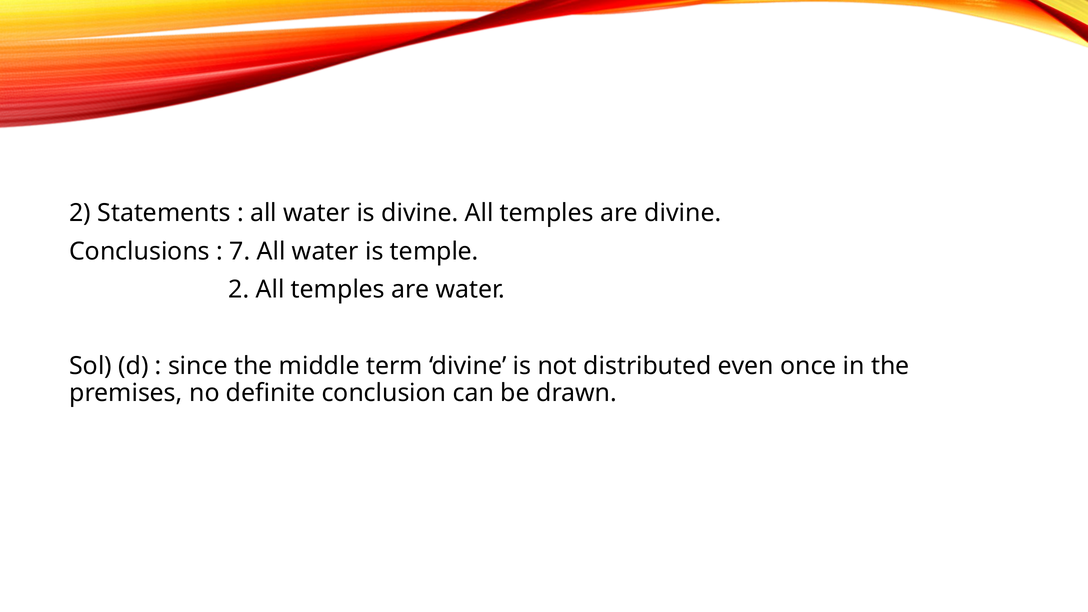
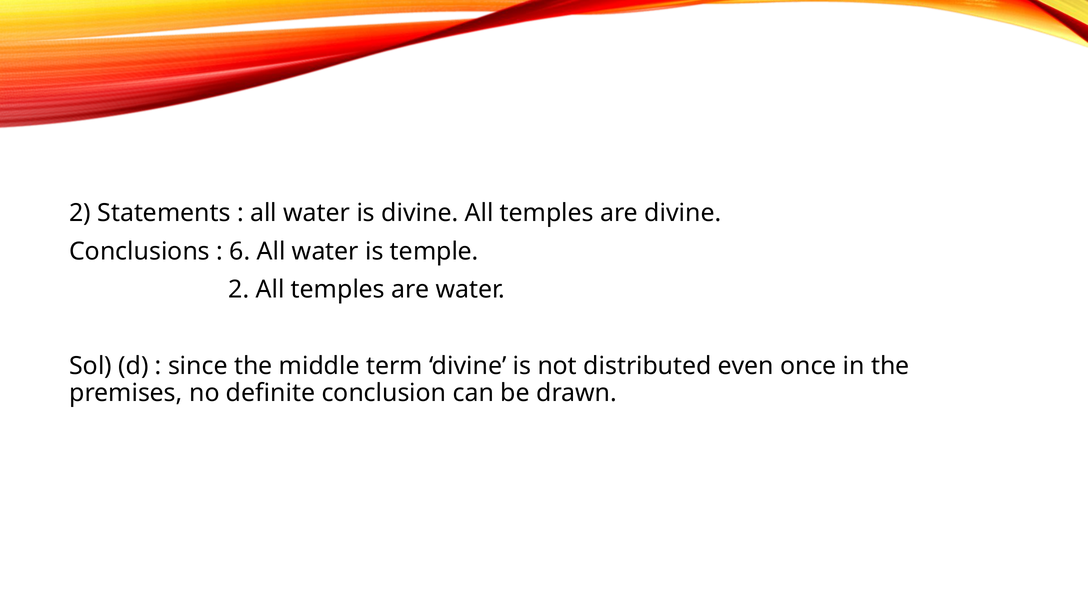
7: 7 -> 6 (240, 251)
